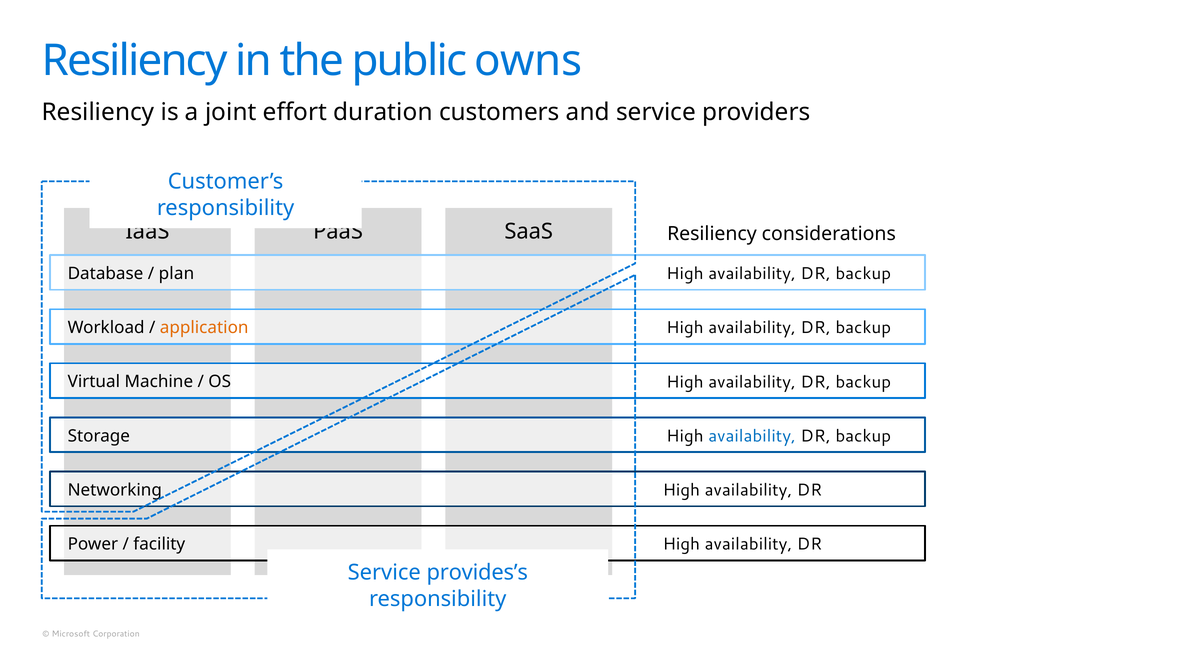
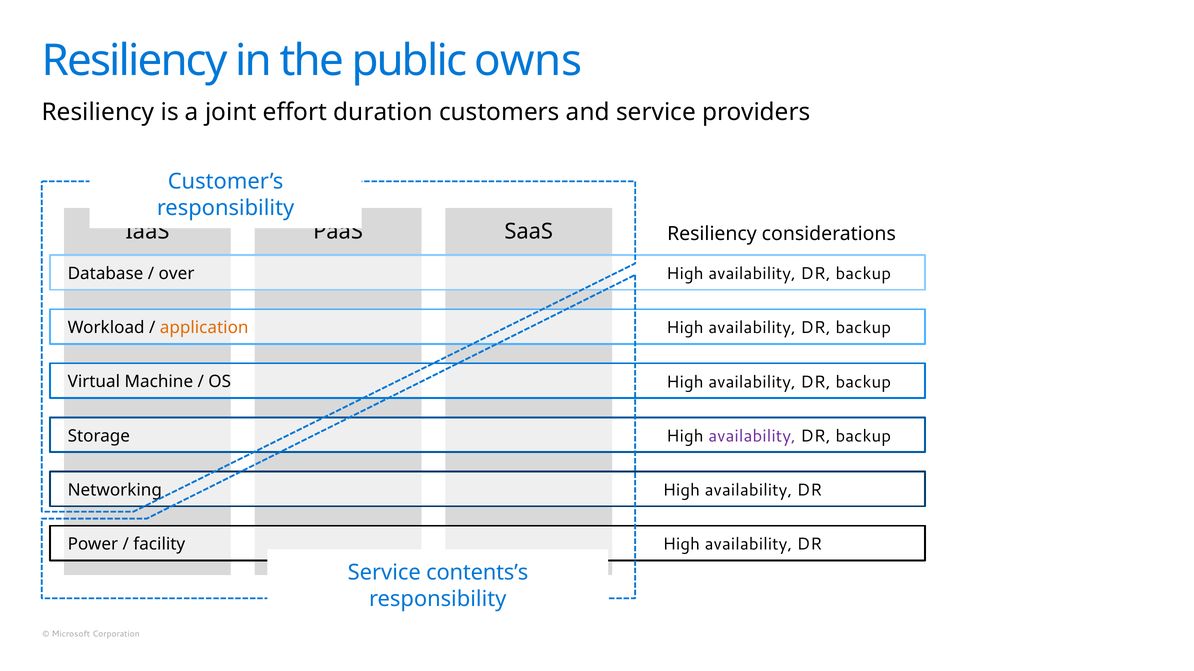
plan: plan -> over (177, 274)
availability colour: blue -> purple (752, 436)
provides’s: provides’s -> contents’s (477, 573)
